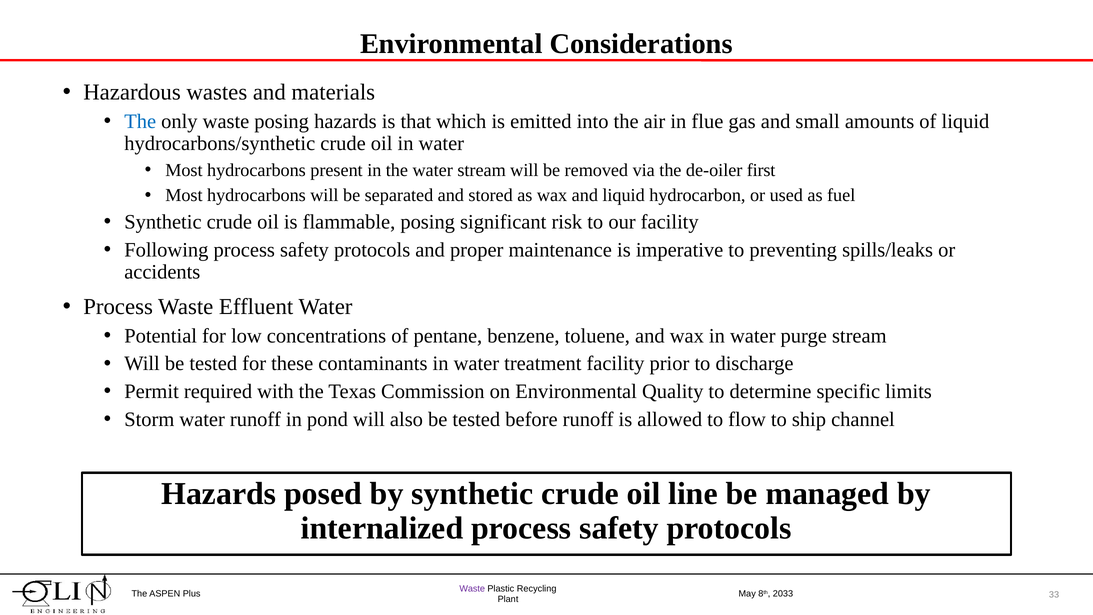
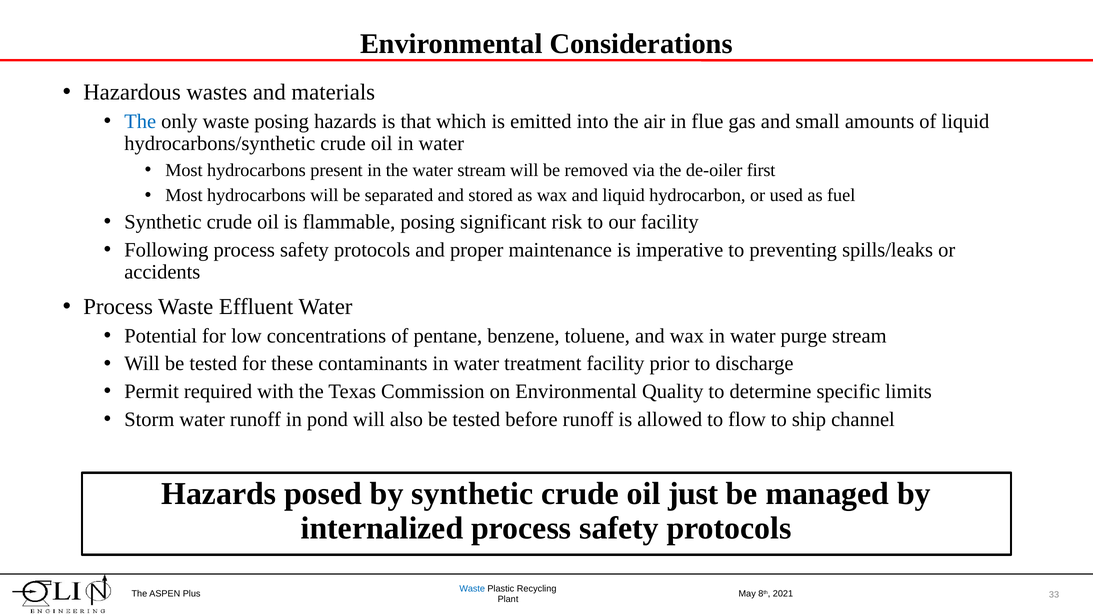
line: line -> just (693, 494)
Waste colour: purple -> blue (472, 588)
2033: 2033 -> 2021 (783, 594)
